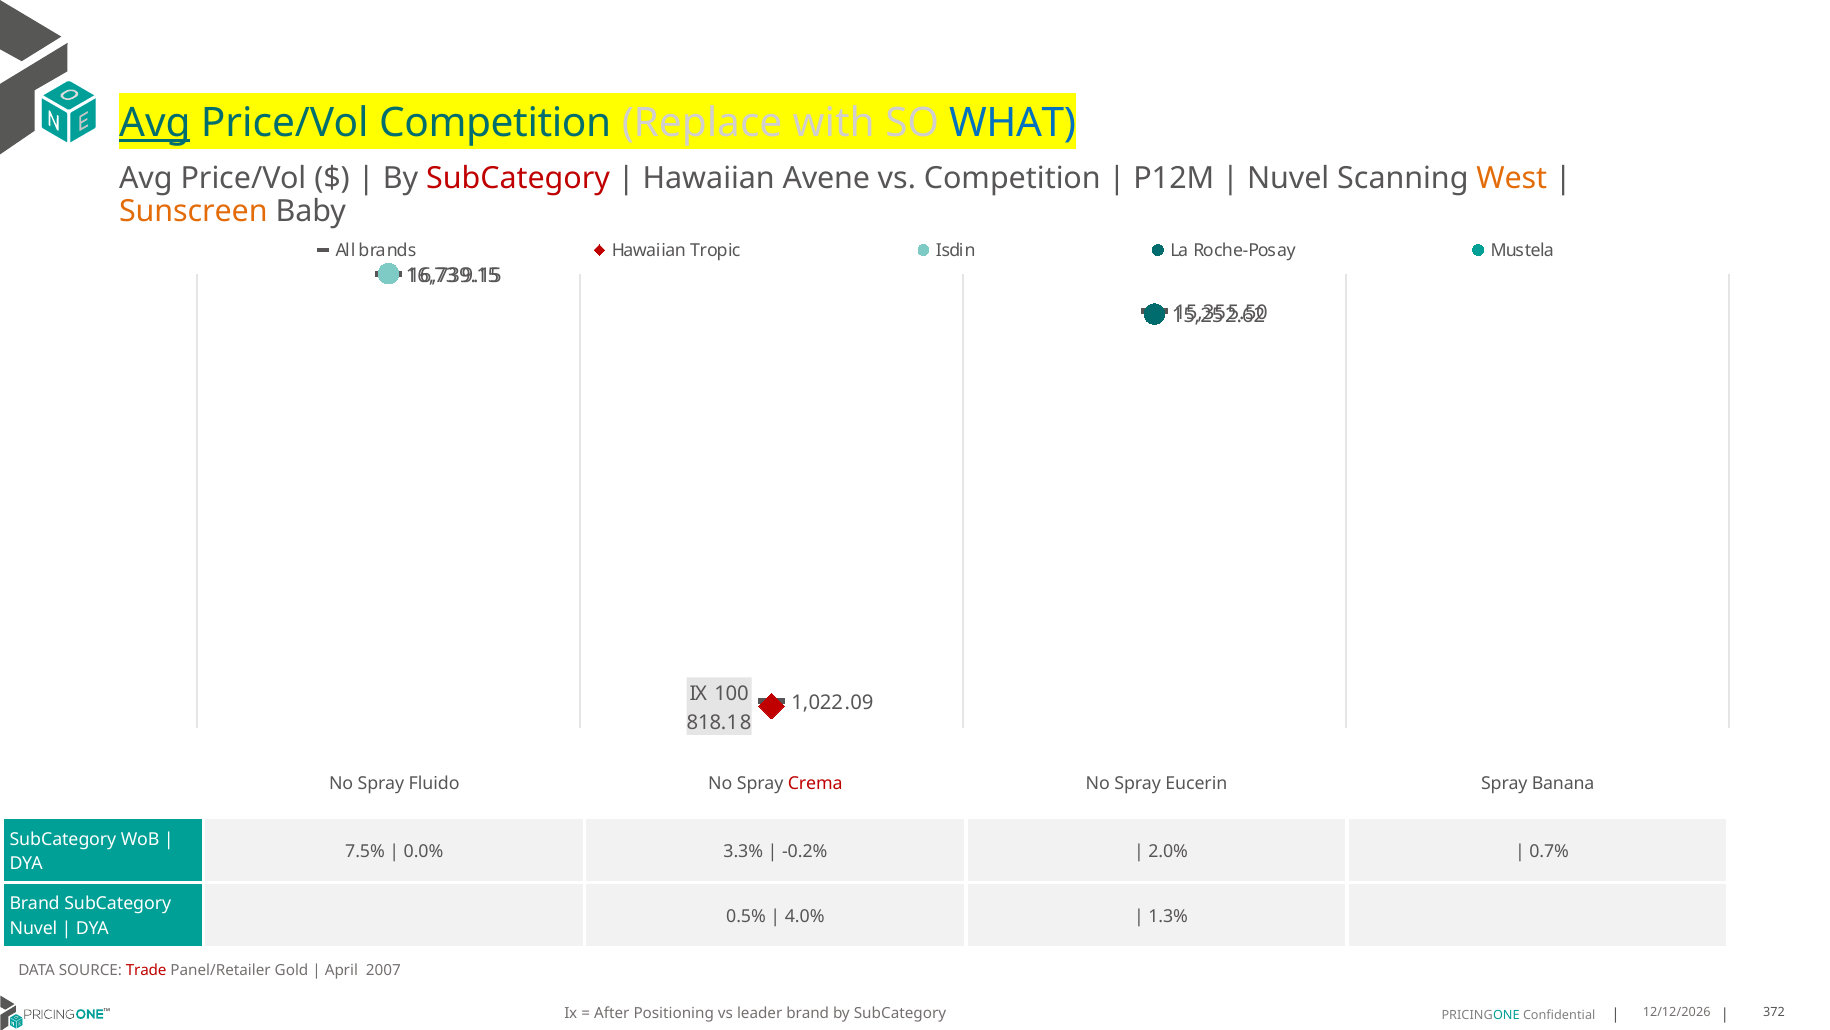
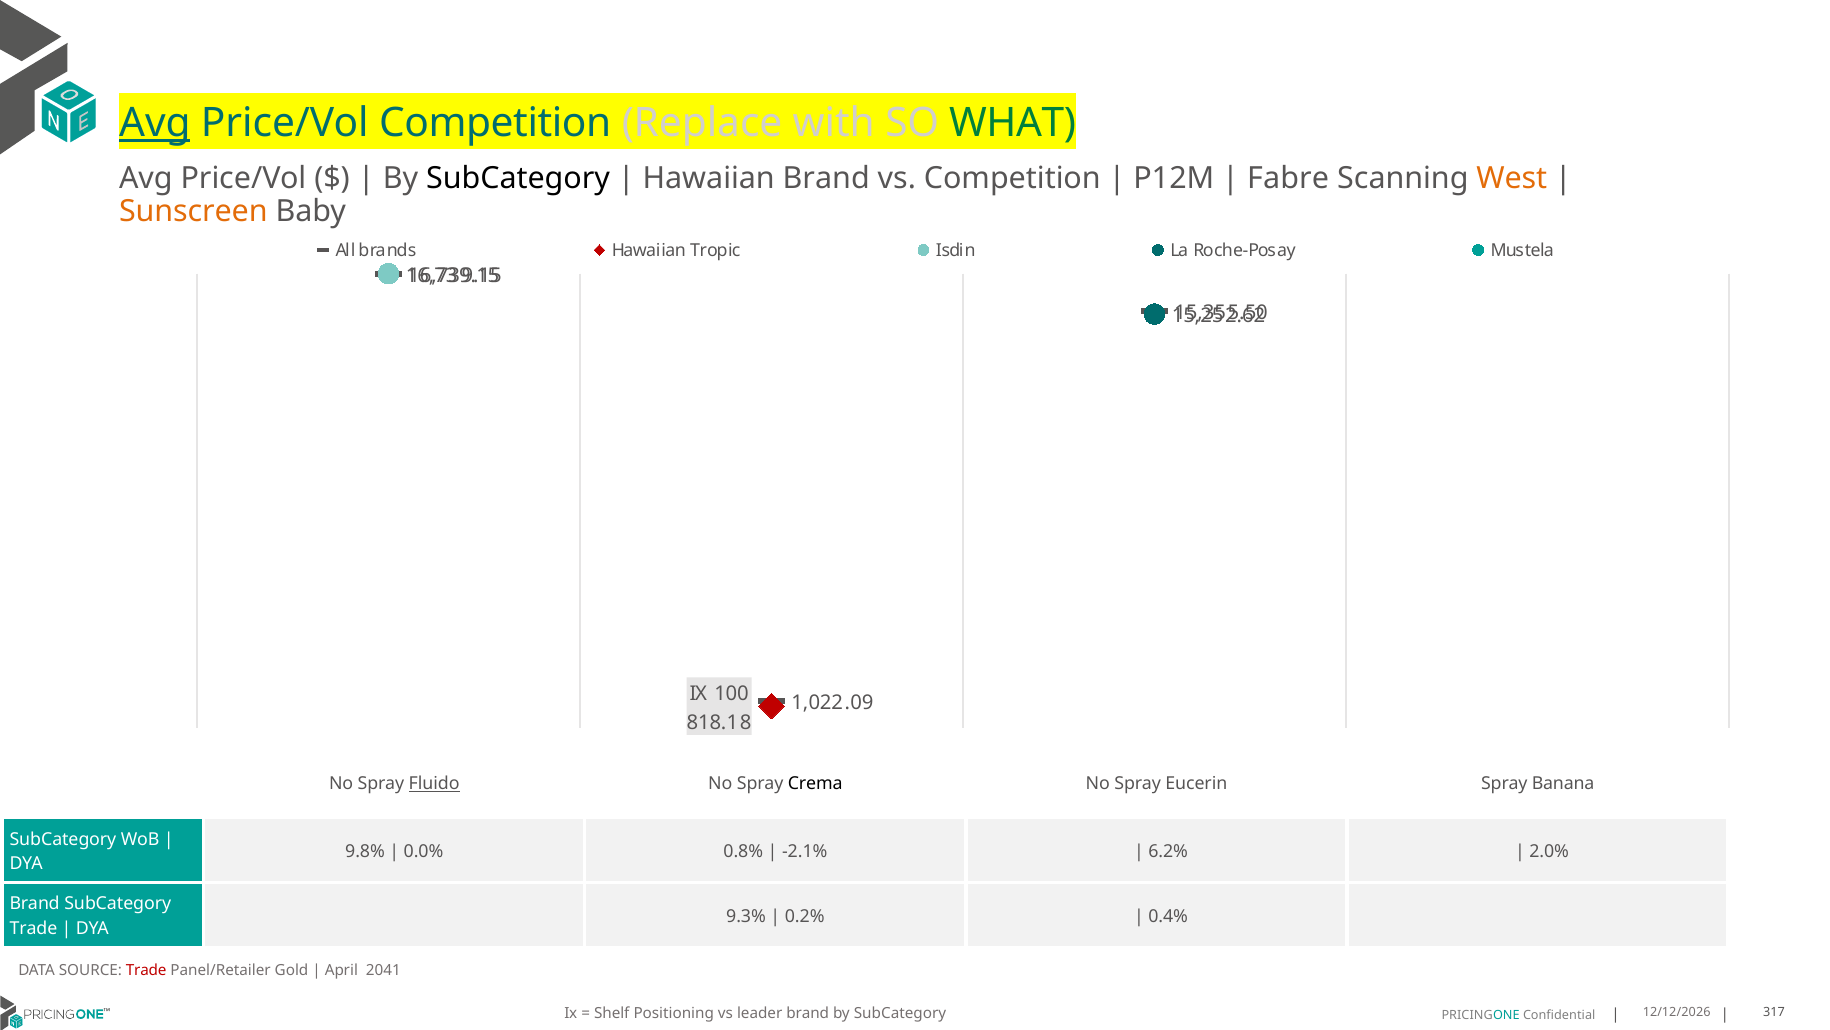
WHAT colour: blue -> green (1013, 123)
SubCategory colour: red -> black (518, 178)
Hawaiian Avene: Avene -> Brand (826, 178)
Nuvel: Nuvel -> Fabre (1288, 178)
Fluido underline: none -> present (434, 783)
Crema colour: red -> black (815, 783)
7.5%: 7.5% -> 9.8% (365, 851)
3.3%: 3.3% -> 0.8% (743, 851)
-0.2%: -0.2% -> -2.1% (805, 851)
2.0%: 2.0% -> 6.2% (1168, 851)
0.7%: 0.7% -> 2.0% (1549, 851)
0.5%: 0.5% -> 9.3% (746, 916)
4.0%: 4.0% -> 0.2% (805, 916)
1.3%: 1.3% -> 0.4% (1168, 916)
Nuvel: Nuvel -> Trade (33, 928)
2007: 2007 -> 2041 (383, 970)
After: After -> Shelf (612, 1013)
372: 372 -> 317 (1774, 1012)
